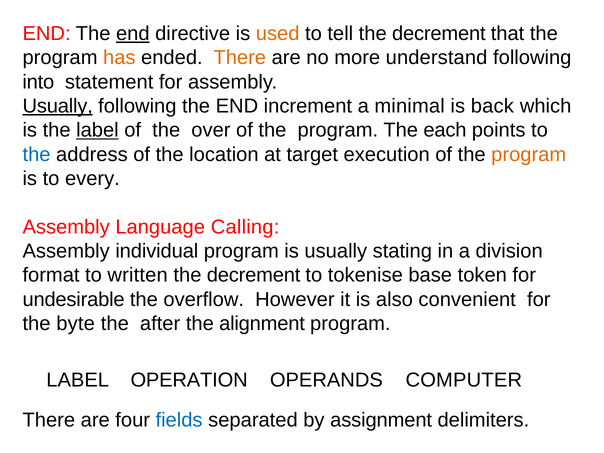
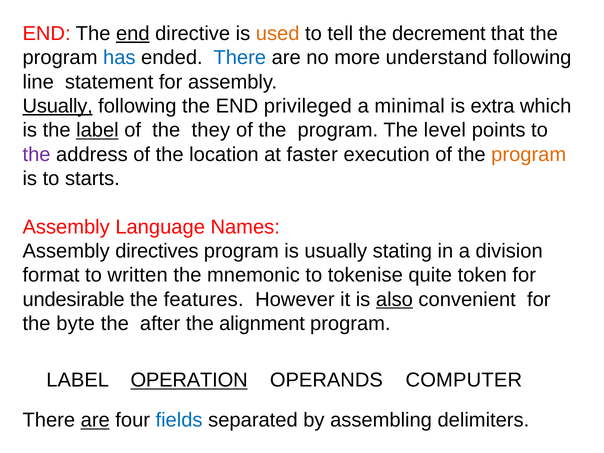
has colour: orange -> blue (119, 58)
There colour: orange -> blue (240, 58)
into: into -> line (38, 82)
increment: increment -> privileged (308, 106)
back: back -> extra (493, 106)
over: over -> they (211, 130)
each: each -> level (445, 130)
the colour: blue -> purple (37, 154)
target: target -> faster (312, 154)
every: every -> starts (92, 179)
Calling: Calling -> Names (245, 227)
individual: individual -> directives (157, 251)
decrement: decrement -> mnemonic (253, 275)
base: base -> quite (430, 275)
overflow: overflow -> features (204, 299)
also underline: none -> present (394, 299)
OPERATION underline: none -> present (189, 380)
are underline: none -> present (95, 420)
assignment: assignment -> assembling (381, 420)
